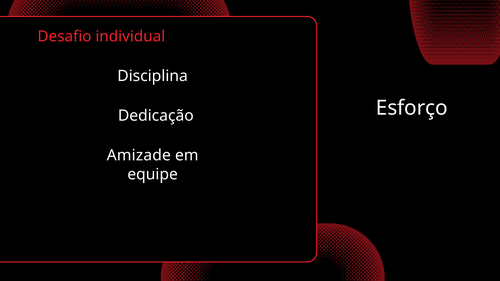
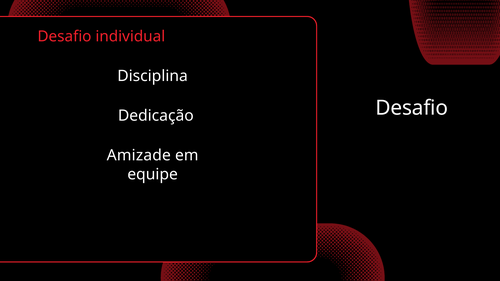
Esforço: Esforço -> Desafio (412, 108)
